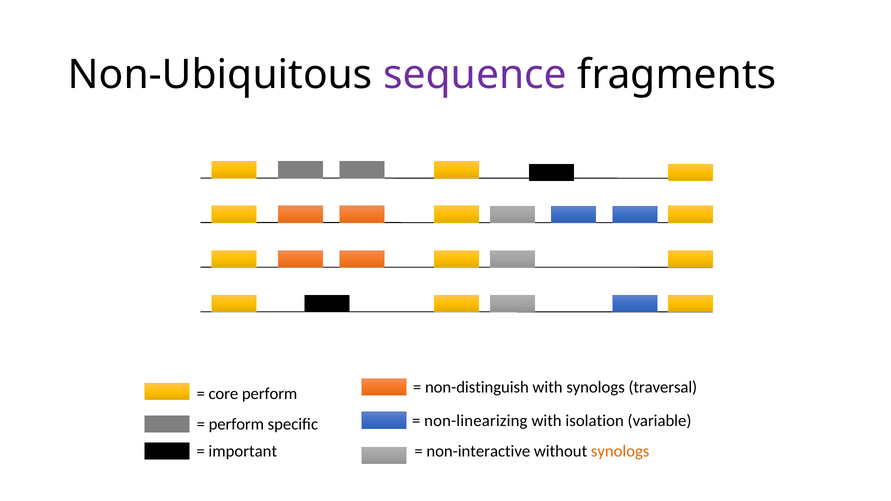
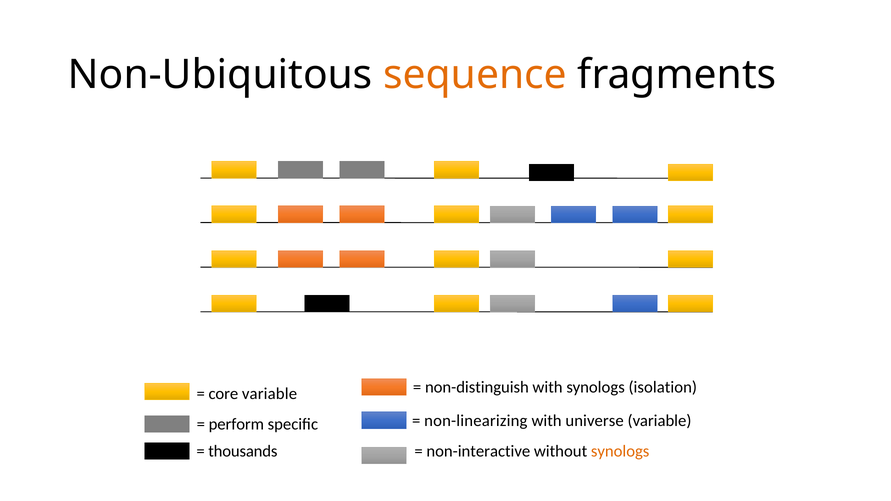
sequence colour: purple -> orange (475, 75)
core perform: perform -> variable (269, 394)
traversal: traversal -> isolation (663, 388)
isolation: isolation -> universe (595, 421)
important: important -> thousands (243, 452)
